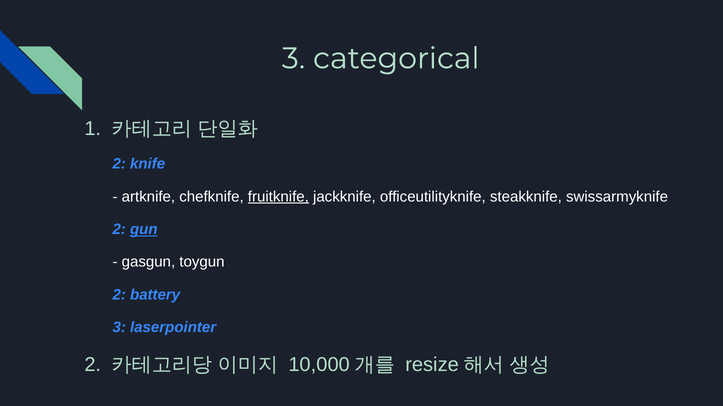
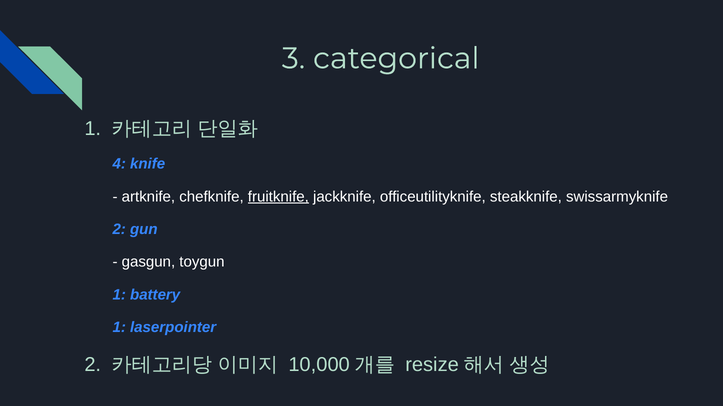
2: 2 -> 4 (119, 164)
gun underline: present -> none (144, 230)
2: 2 -> 1 (119, 295)
3: 3 -> 1 (119, 328)
